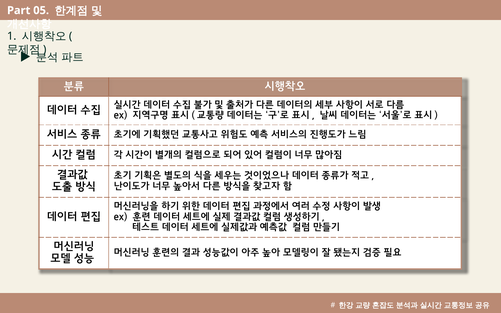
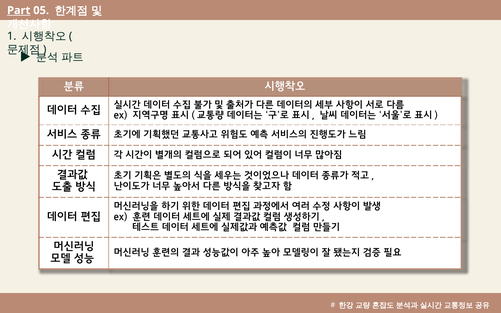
Part underline: none -> present (19, 10)
